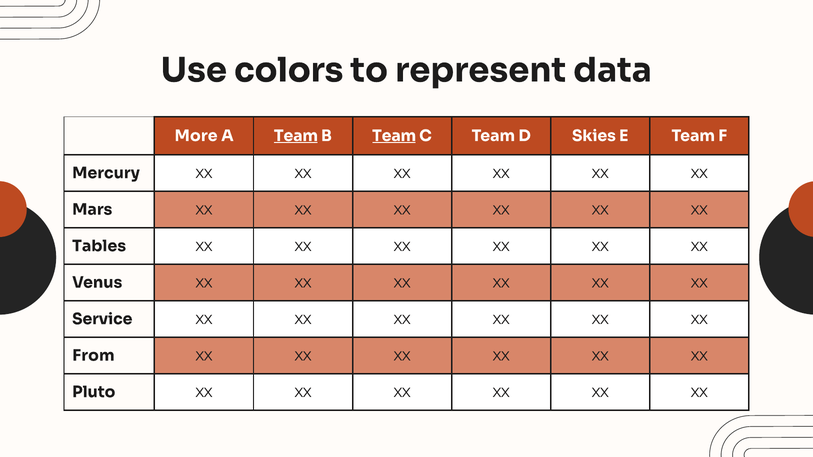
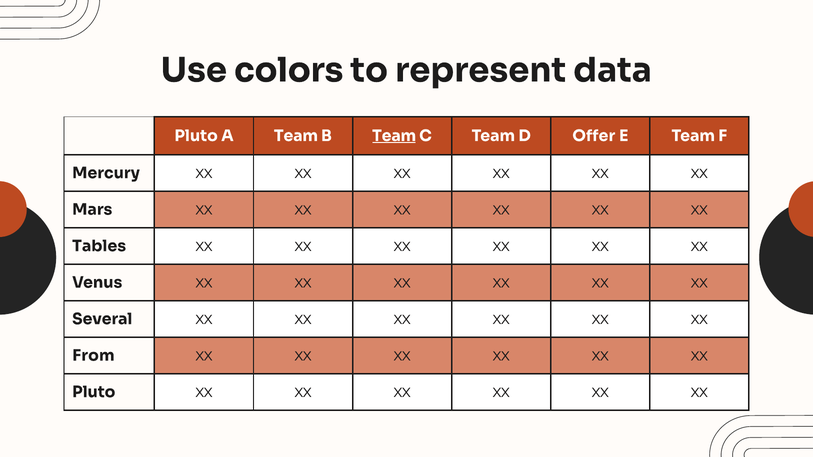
More: More -> Pluto (196, 136)
Team underline: present -> none (296, 136)
Skies: Skies -> Offer (594, 136)
Service: Service -> Several (102, 319)
